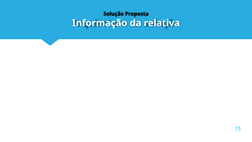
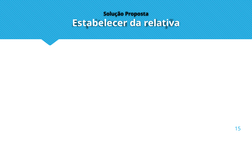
Informação: Informação -> Estabelecer (100, 23)
